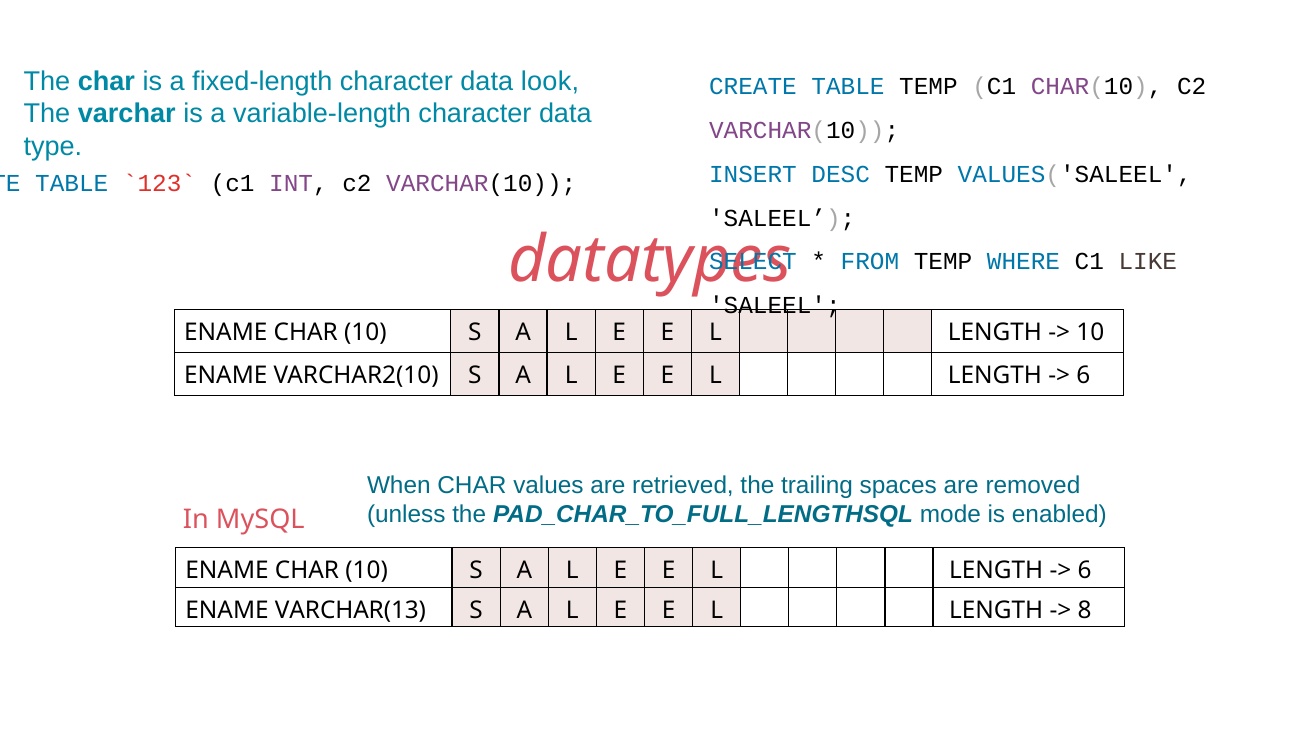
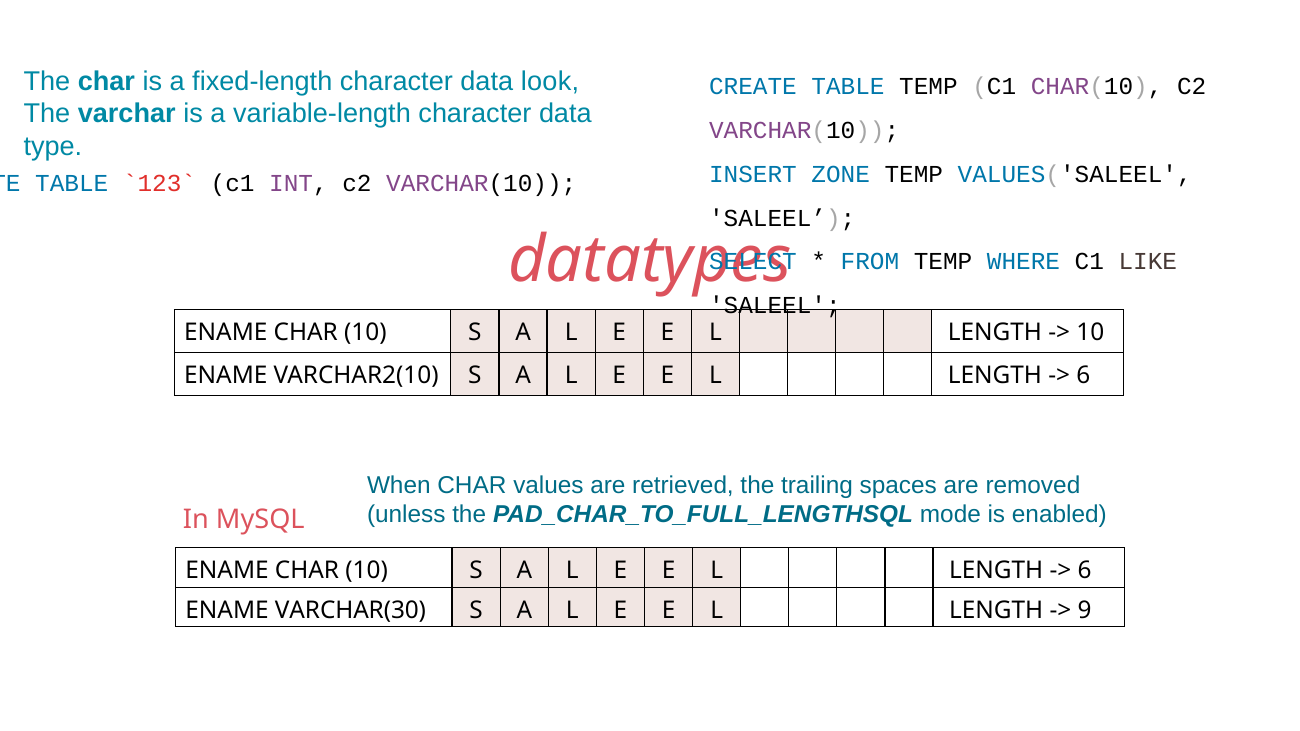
DESC: DESC -> ZONE (841, 174)
VARCHAR(13: VARCHAR(13 -> VARCHAR(30 (350, 610)
8: 8 -> 9 (1085, 610)
